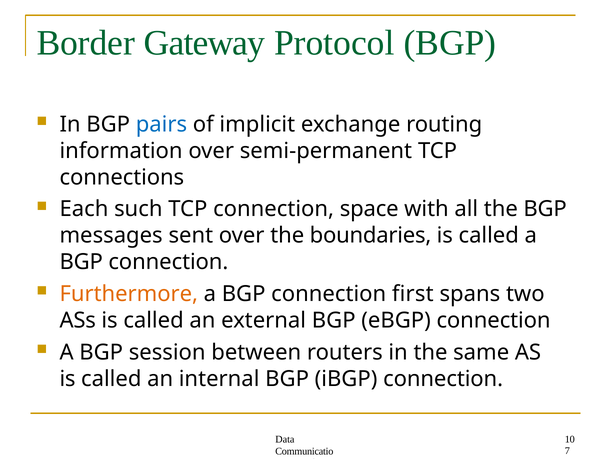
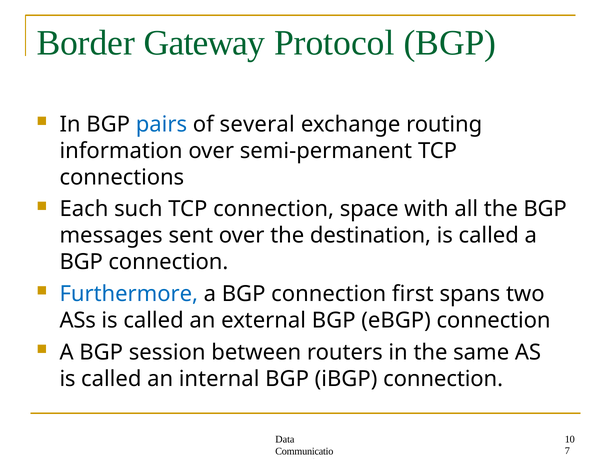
implicit: implicit -> several (257, 124)
boundaries: boundaries -> destination (370, 235)
Furthermore colour: orange -> blue (129, 294)
